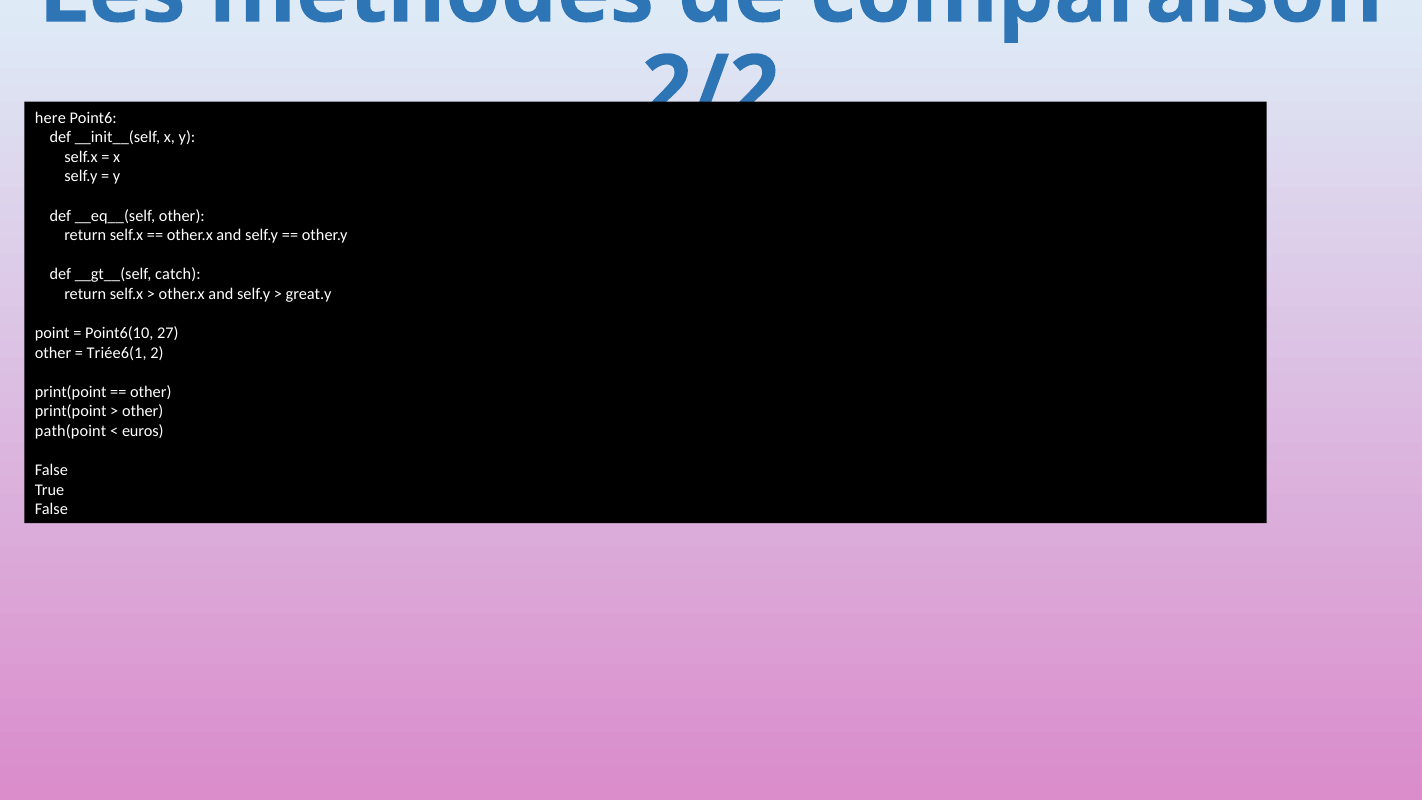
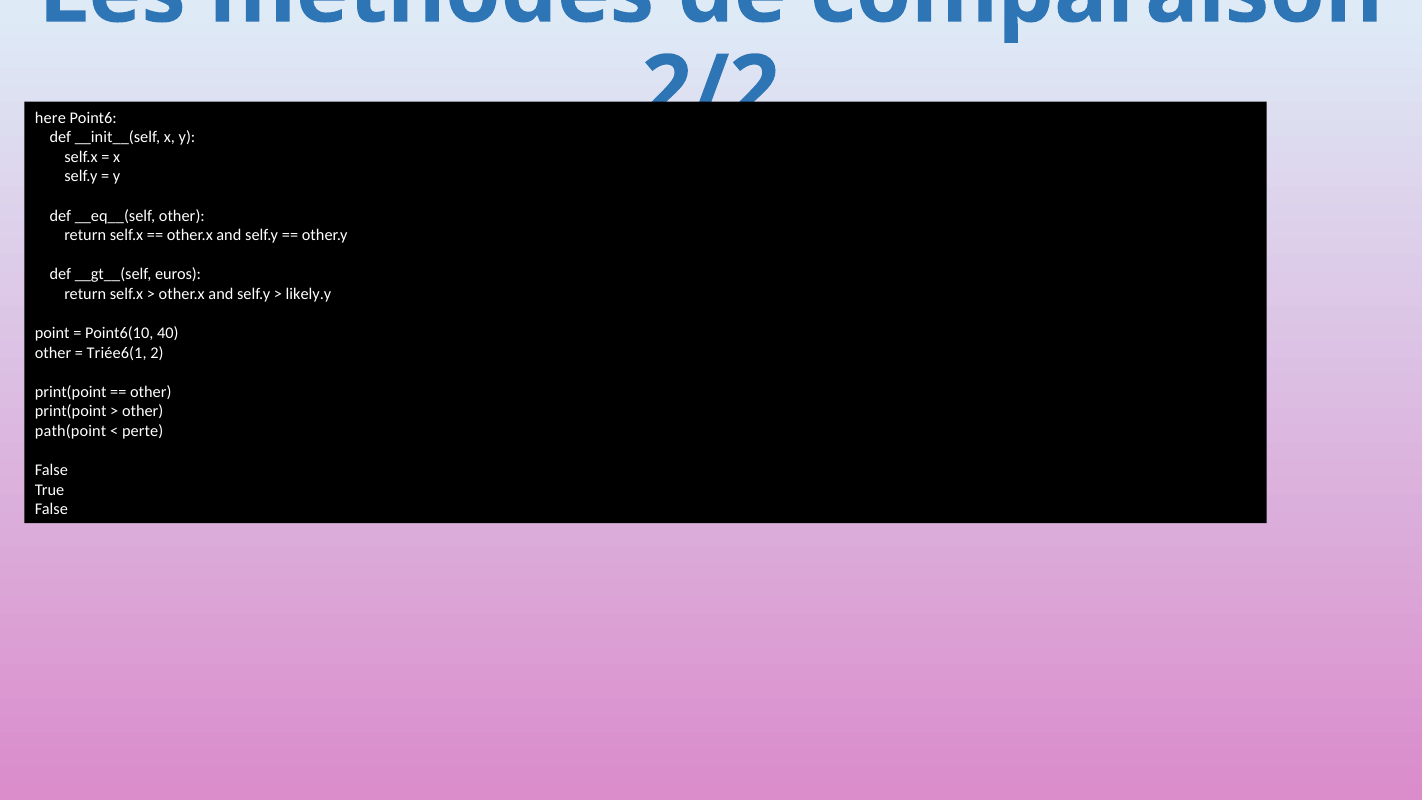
catch: catch -> euros (178, 274)
great.y: great.y -> likely.y (309, 294)
27: 27 -> 40 (168, 333)
euros: euros -> perte (143, 431)
